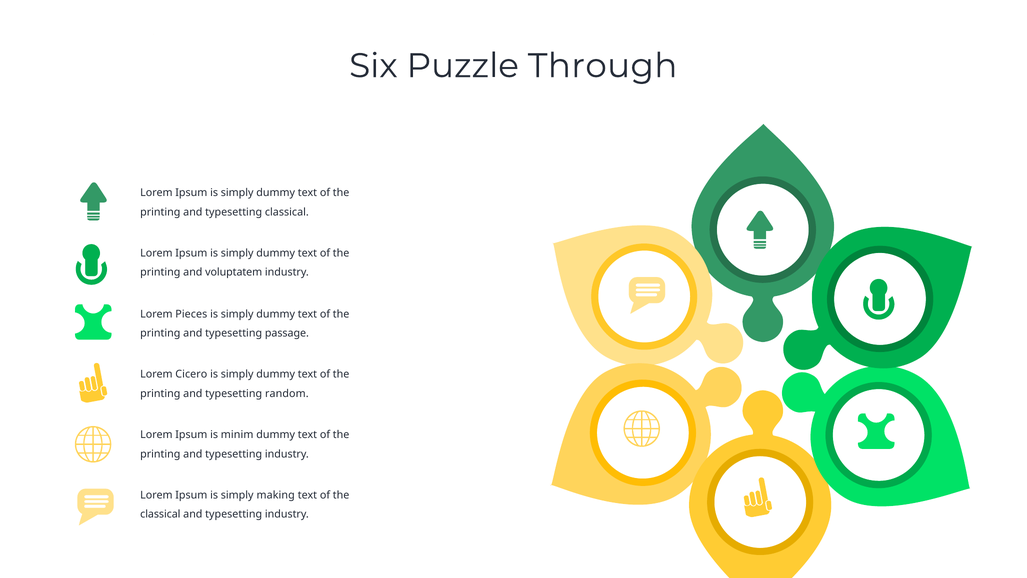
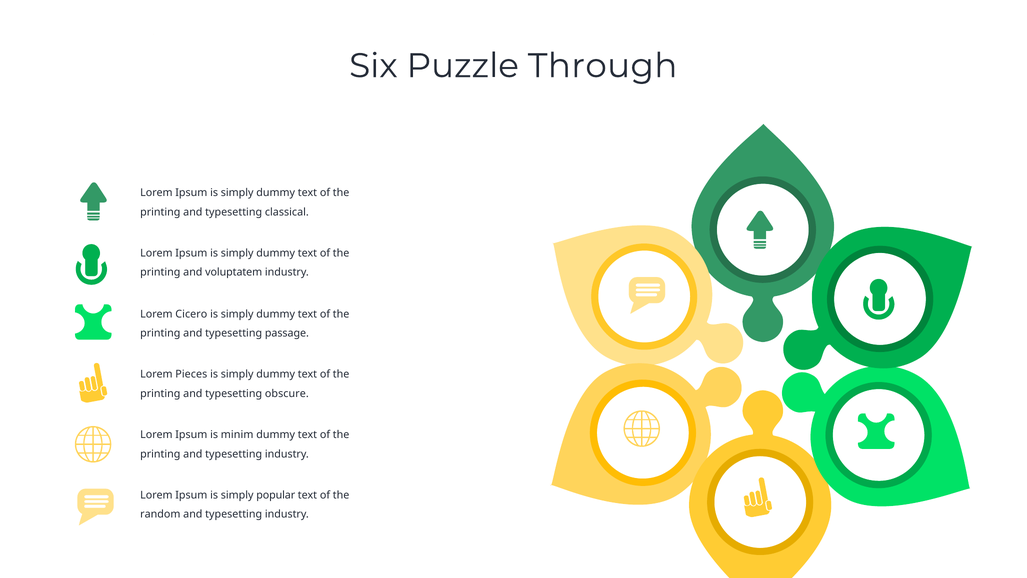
Pieces: Pieces -> Cicero (191, 314)
Cicero: Cicero -> Pieces (191, 374)
random: random -> obscure (287, 393)
making: making -> popular (276, 495)
classical: classical -> random (160, 514)
